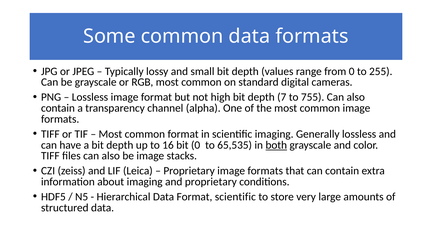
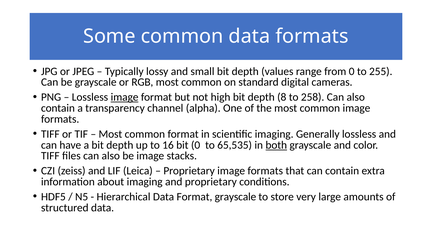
image underline: none -> present (125, 97)
7: 7 -> 8 (282, 97)
755: 755 -> 258 (313, 97)
Format scientific: scientific -> grayscale (235, 197)
